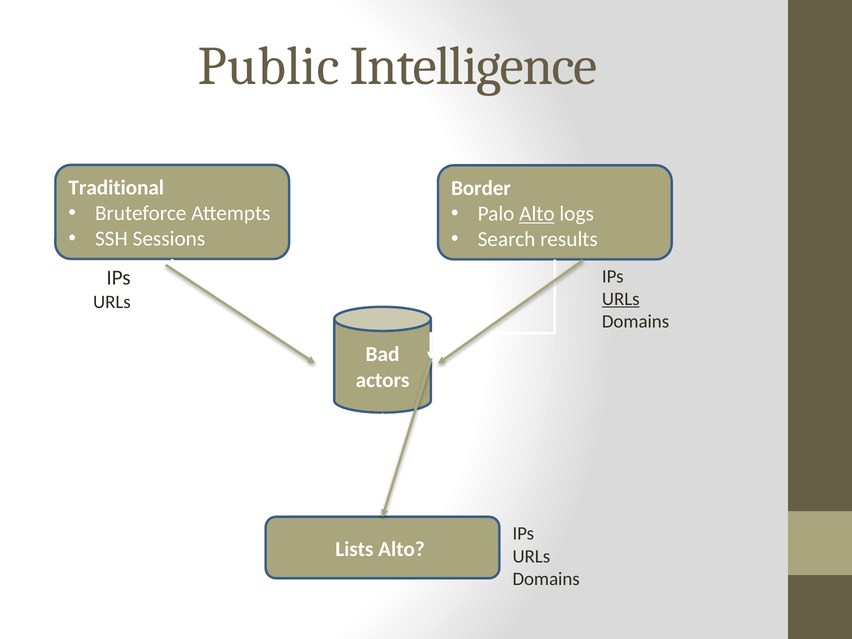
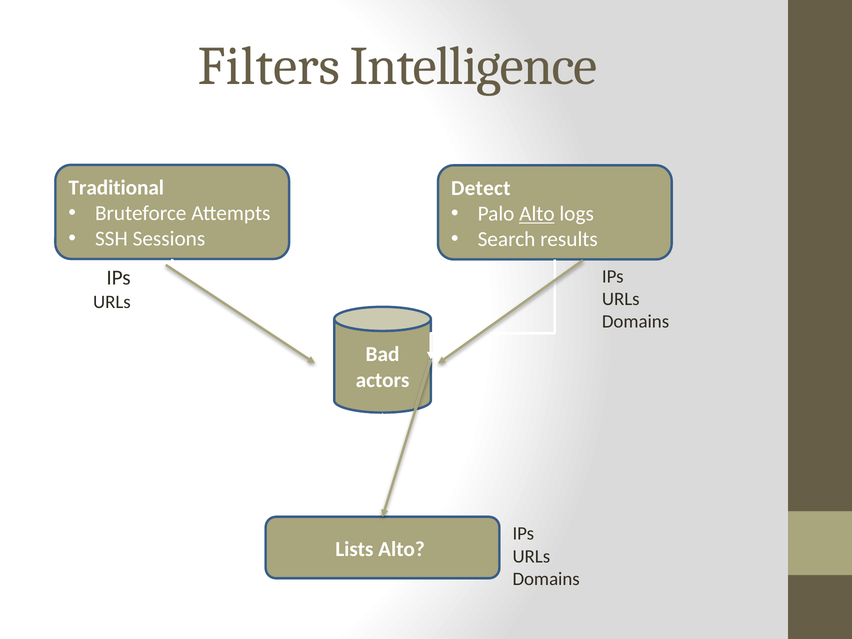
Public: Public -> Filters (269, 66)
Border: Border -> Detect (481, 188)
URLs underline: present -> none (621, 299)
